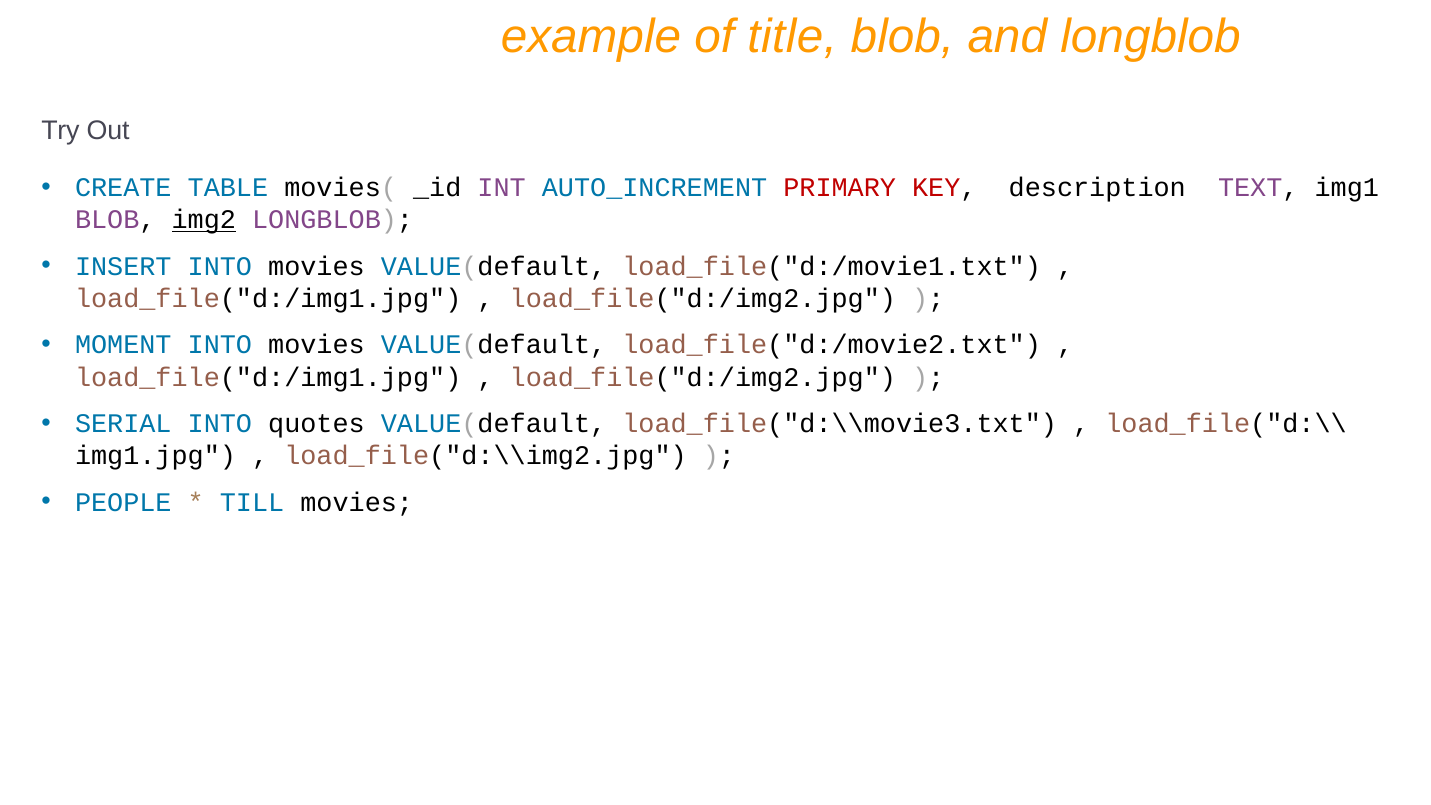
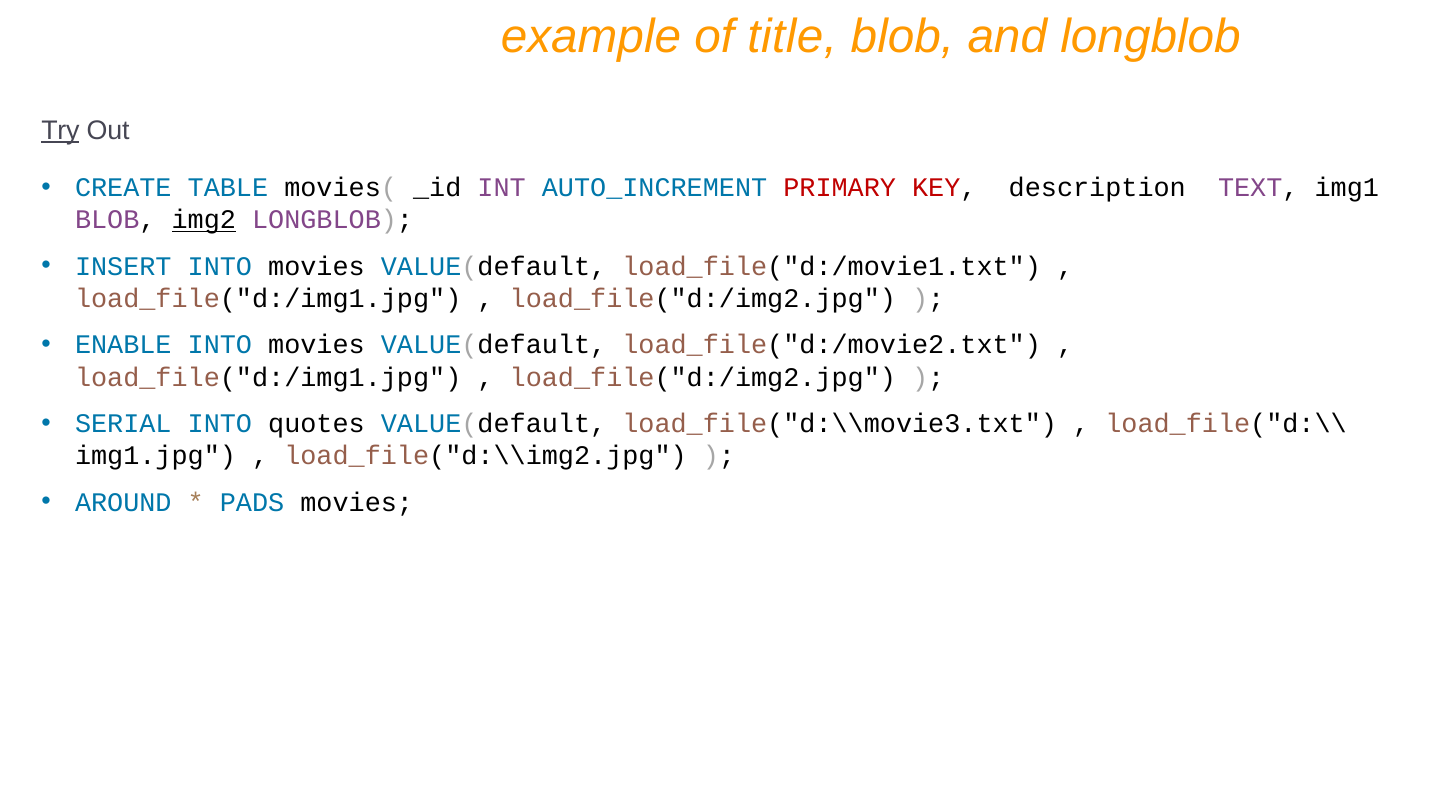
Try underline: none -> present (60, 130)
MOMENT: MOMENT -> ENABLE (123, 345)
PEOPLE: PEOPLE -> AROUND (123, 502)
TILL: TILL -> PADS (252, 502)
